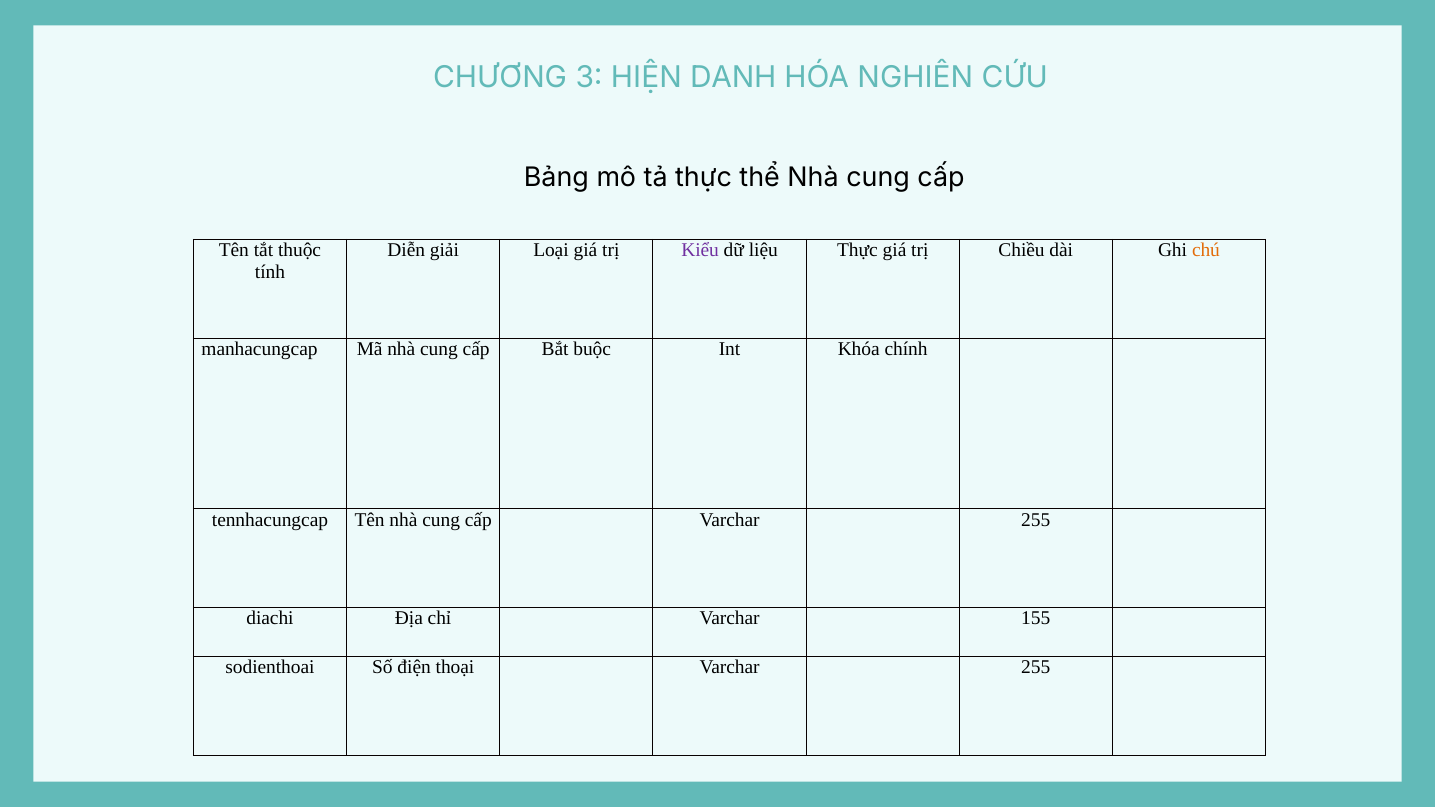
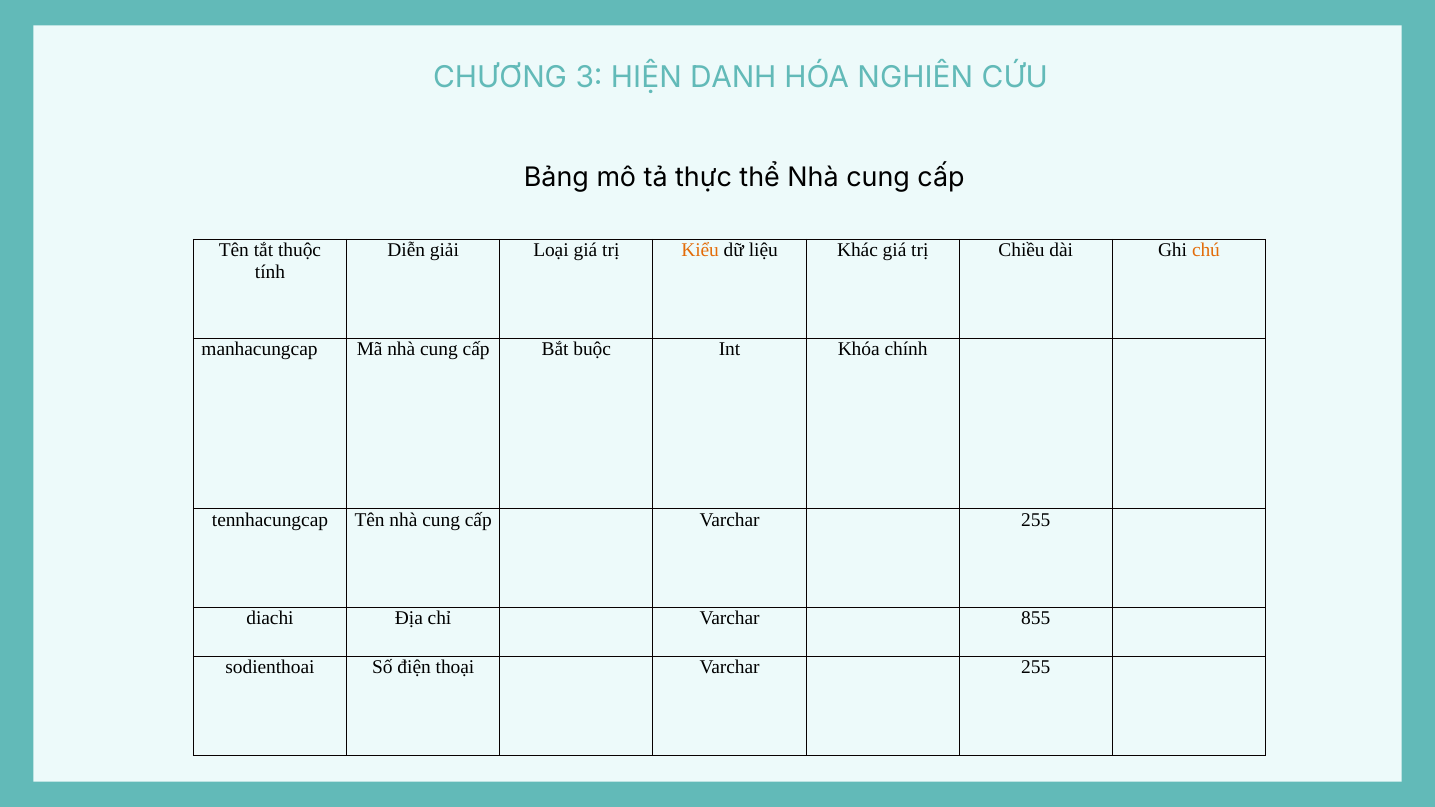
Kiểu colour: purple -> orange (700, 250)
liệu Thực: Thực -> Khác (858, 250)
155: 155 -> 855 (1036, 618)
